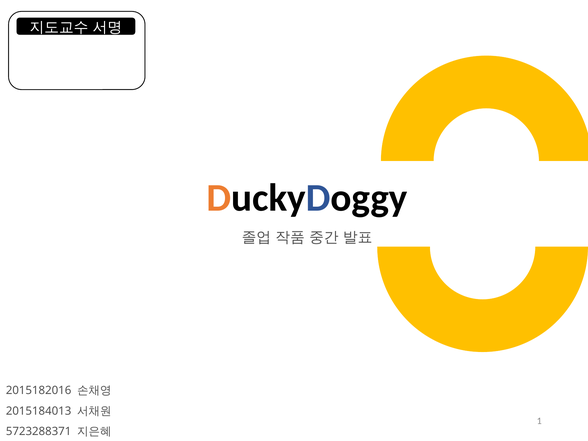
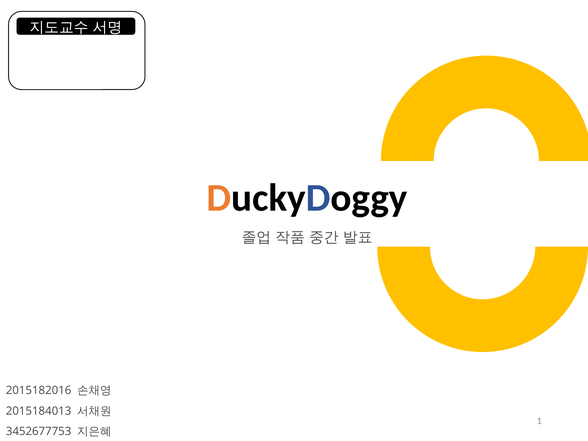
5723288371: 5723288371 -> 3452677753 (39, 432)
